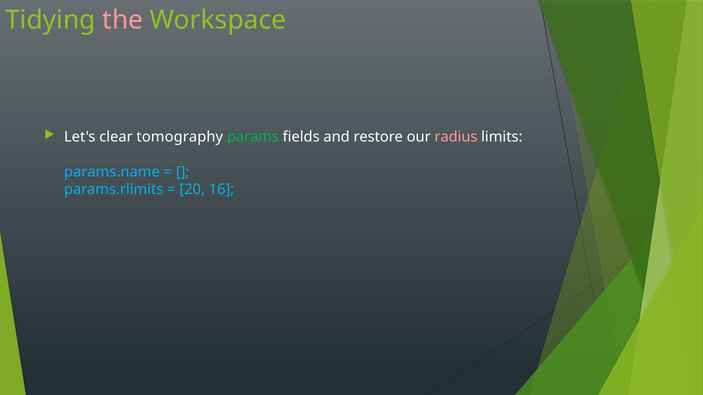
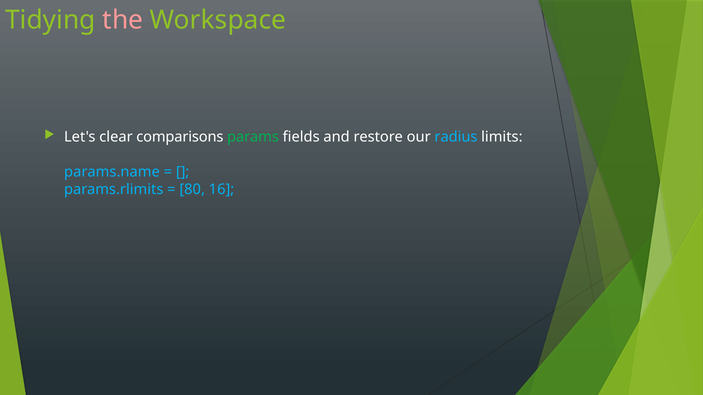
tomography: tomography -> comparisons (180, 137)
radius colour: pink -> light blue (456, 137)
20: 20 -> 80 (192, 190)
